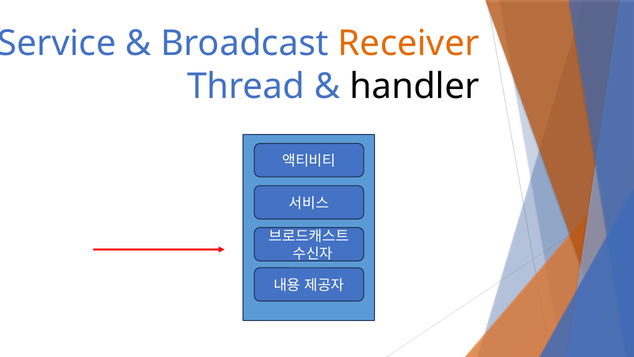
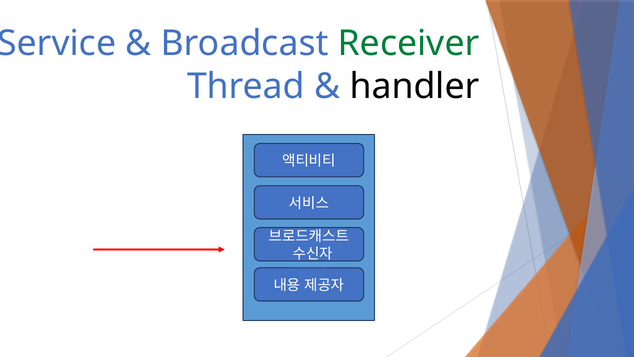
Receiver colour: orange -> green (409, 43)
